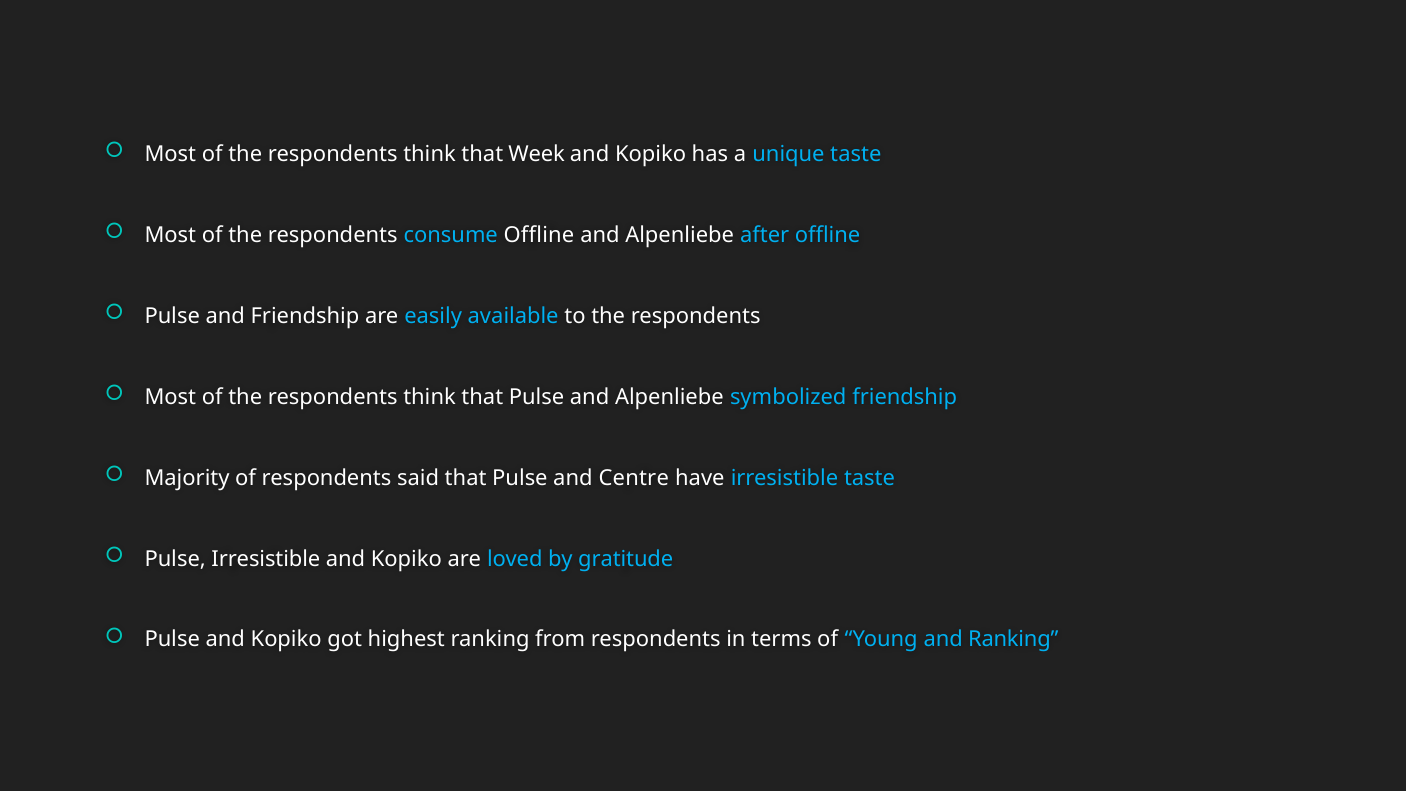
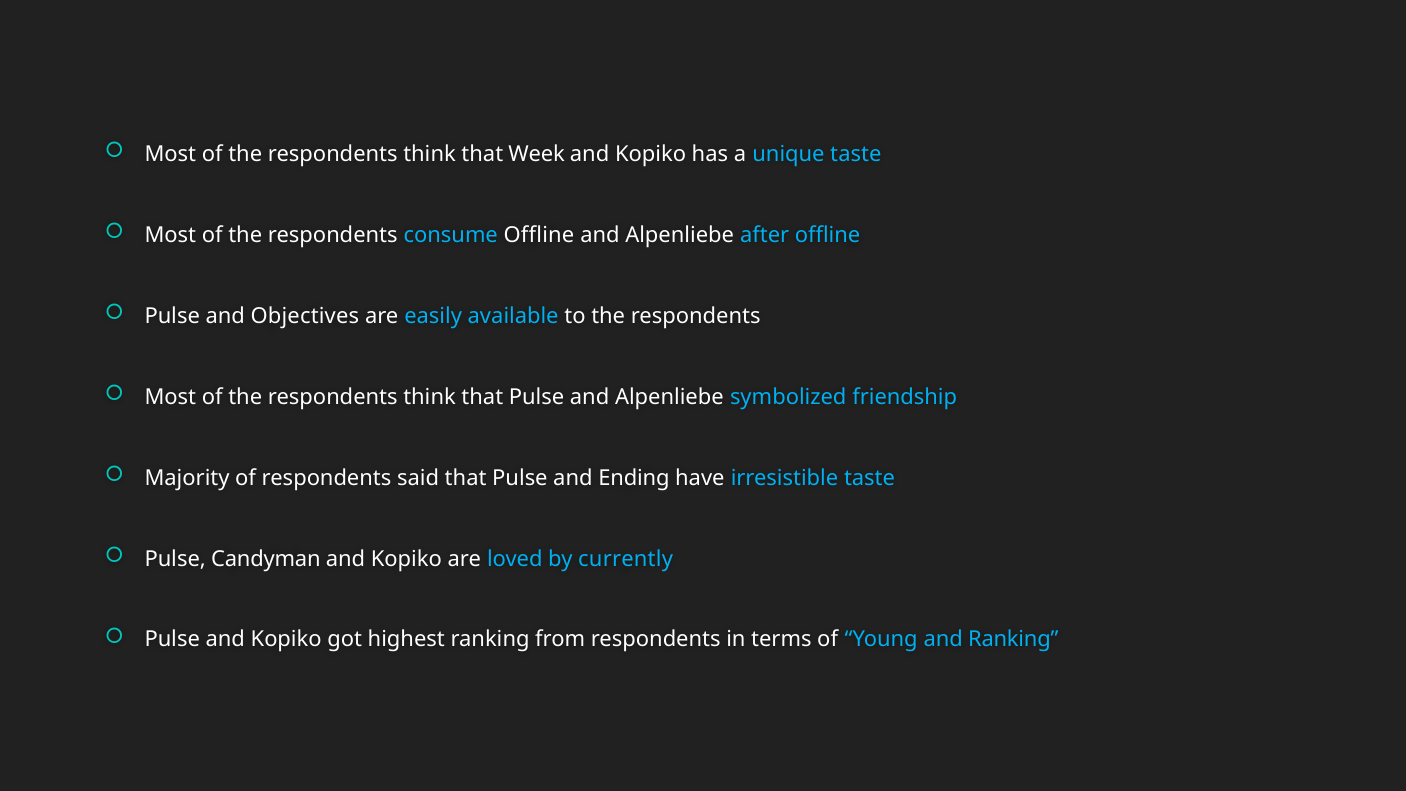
and Friendship: Friendship -> Objectives (305, 316)
Centre: Centre -> Ending (634, 478)
Pulse Irresistible: Irresistible -> Candyman (266, 559)
gratitude: gratitude -> currently (626, 559)
